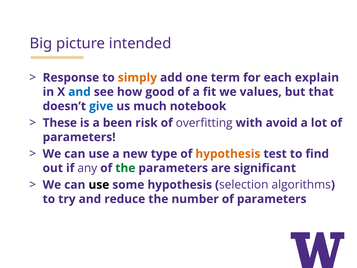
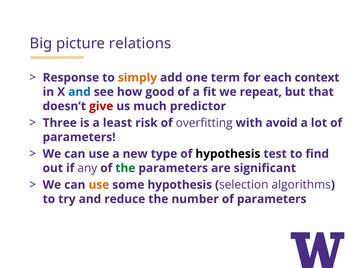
intended: intended -> relations (140, 43)
explain: explain -> context (317, 78)
values: values -> repeat (261, 92)
give colour: blue -> red (101, 106)
notebook: notebook -> predictor (198, 106)
These: These -> Three (60, 123)
been: been -> least (117, 123)
hypothesis colour: orange -> black (228, 154)
use colour: black -> orange (99, 185)
